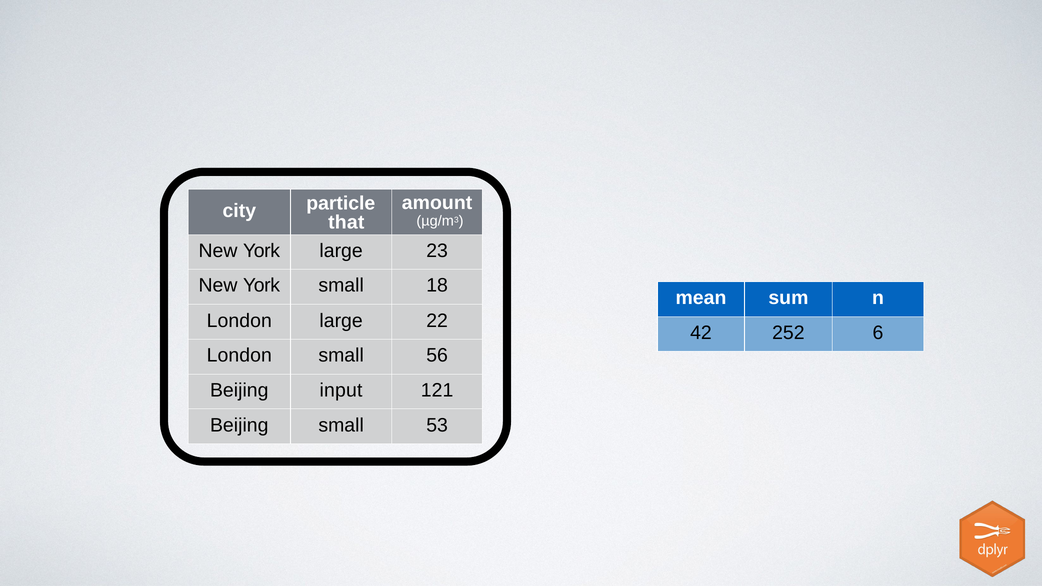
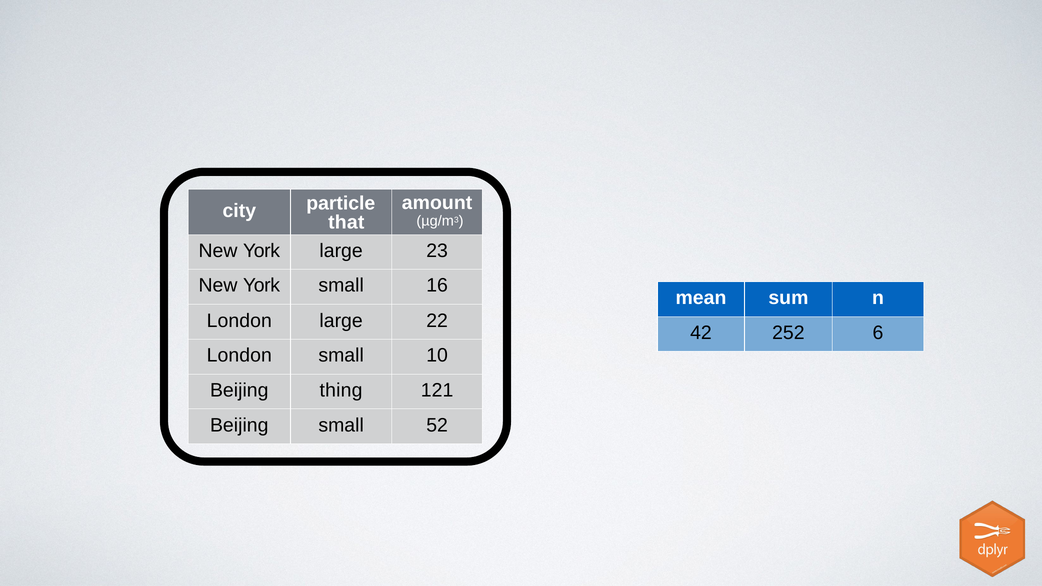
18: 18 -> 16 (437, 286)
56: 56 -> 10 (437, 356)
input: input -> thing (341, 390)
53: 53 -> 52 (437, 426)
